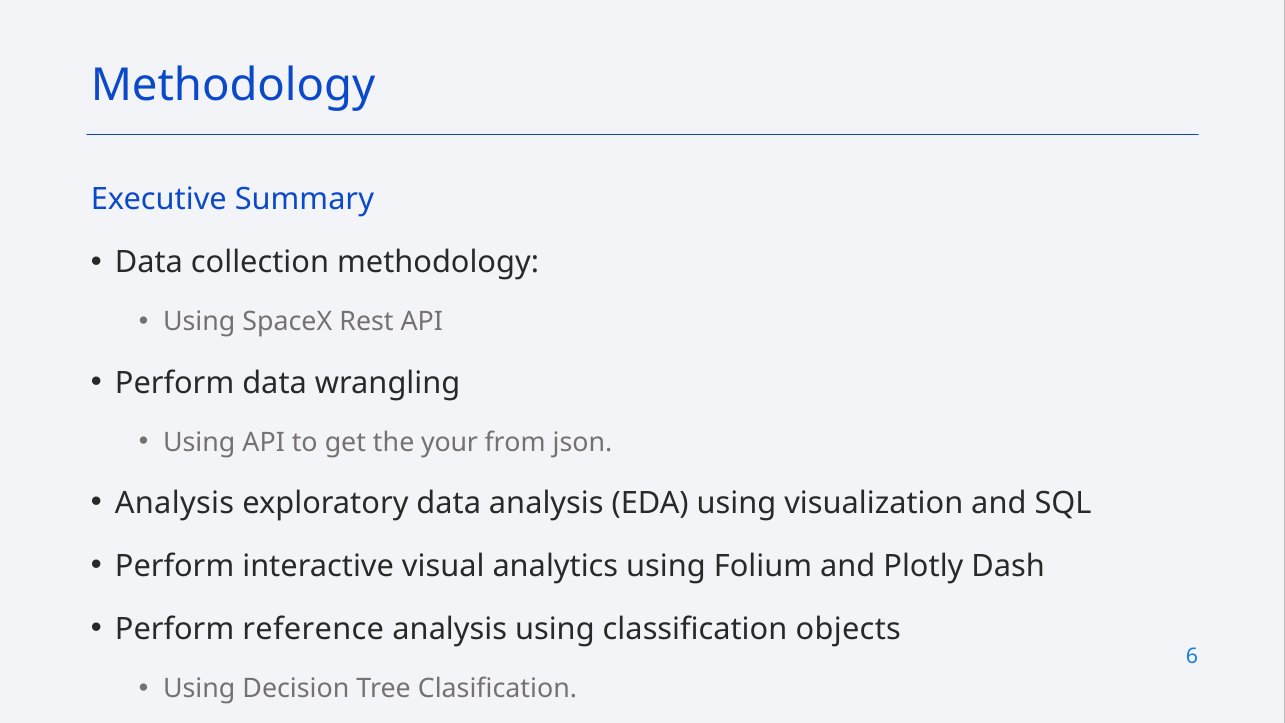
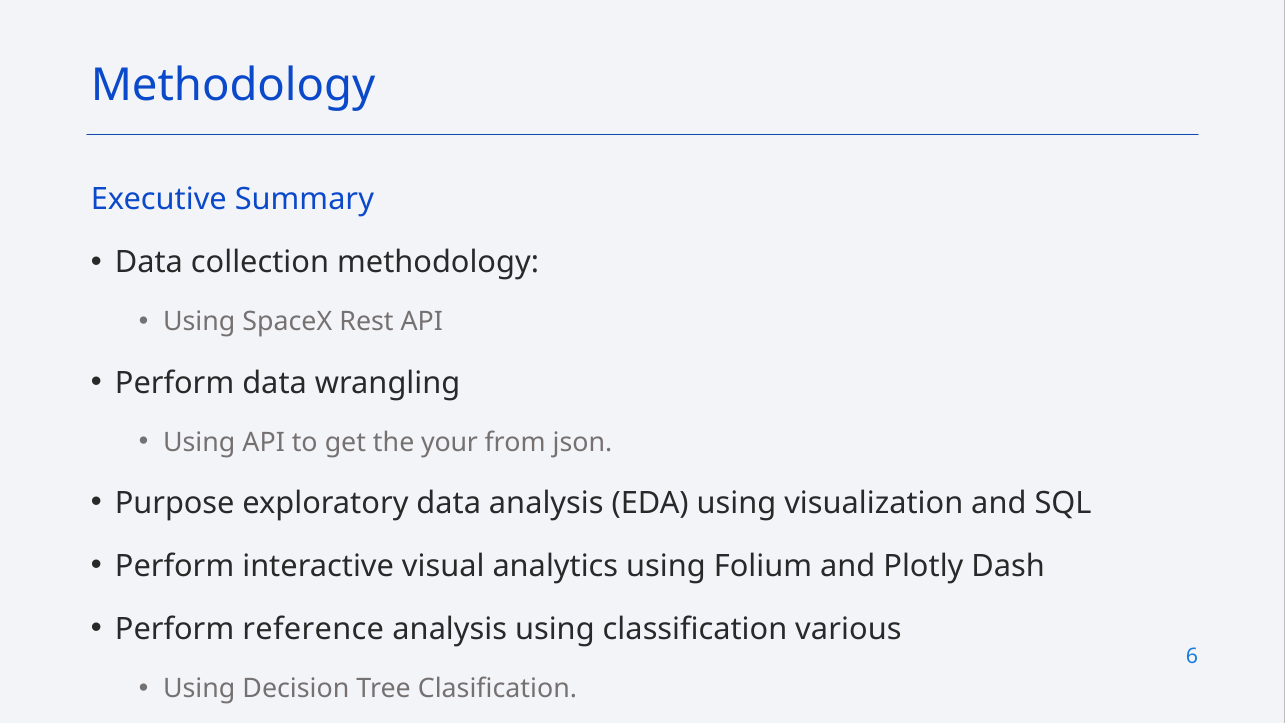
Analysis: Analysis -> Purpose (175, 503)
objects: objects -> various (848, 629)
